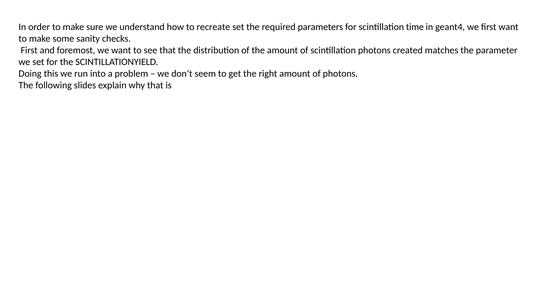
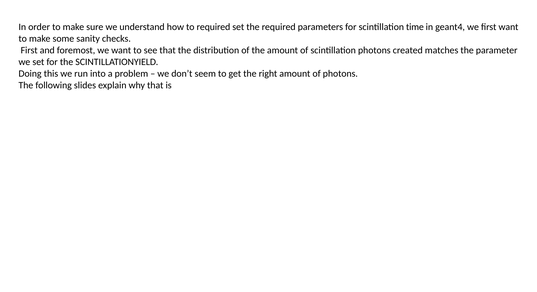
to recreate: recreate -> required (213, 27)
